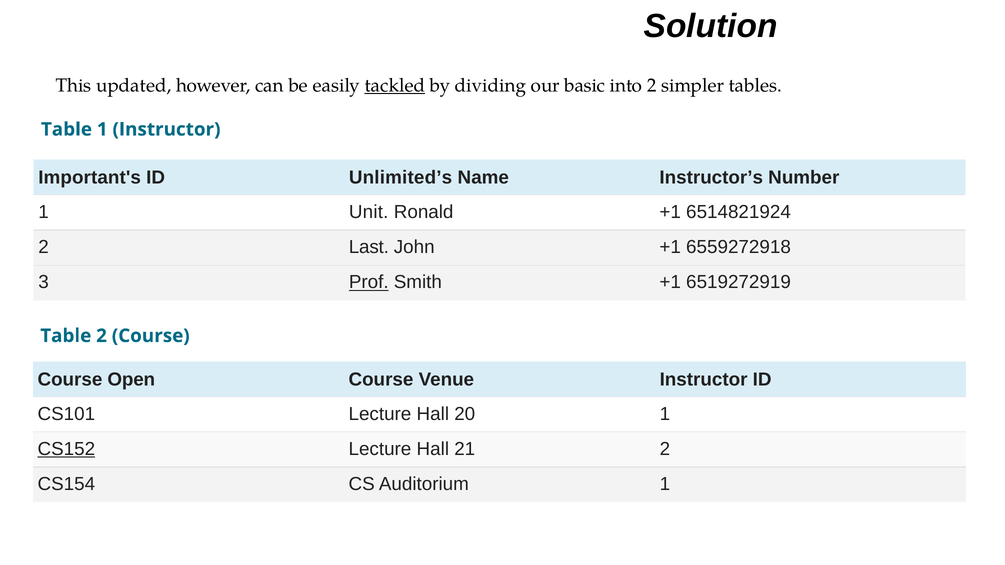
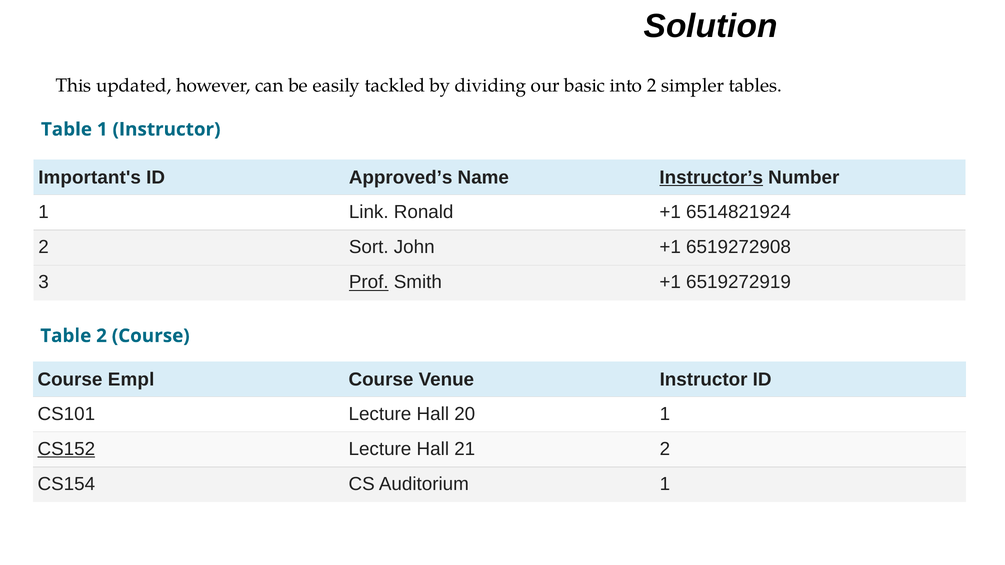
tackled underline: present -> none (395, 85)
Unlimited’s: Unlimited’s -> Approved’s (401, 178)
Instructor’s underline: none -> present (711, 178)
Unit: Unit -> Link (369, 212)
Last: Last -> Sort (369, 247)
6559272918: 6559272918 -> 6519272908 (738, 247)
Open: Open -> Empl (131, 380)
